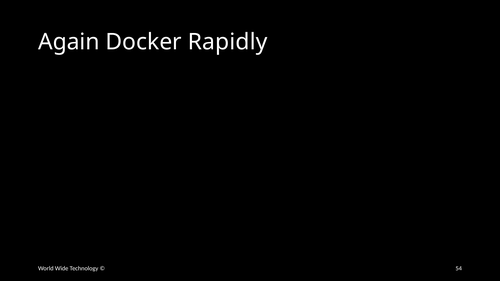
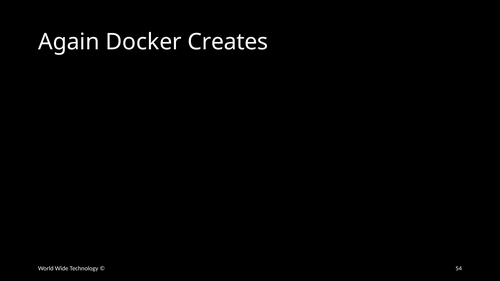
Rapidly: Rapidly -> Creates (228, 42)
